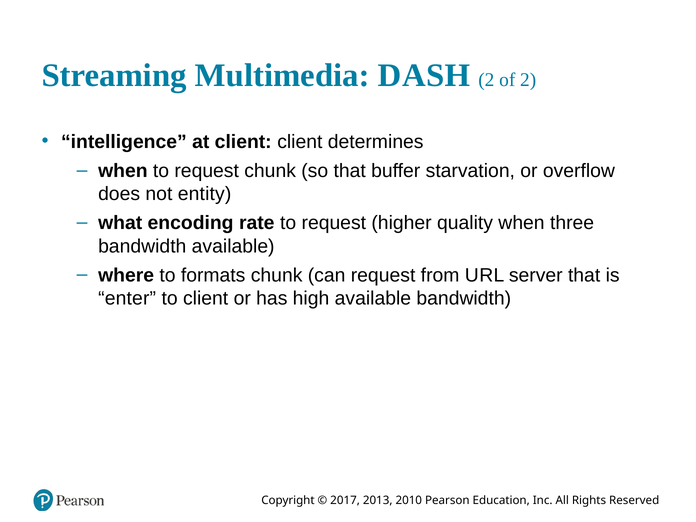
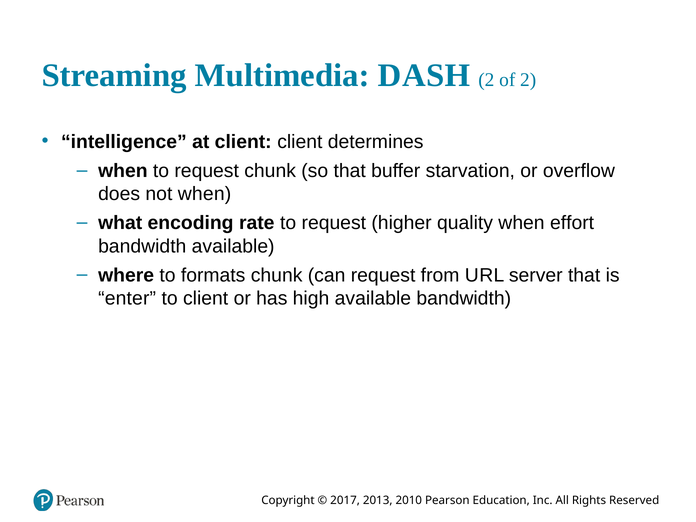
not entity: entity -> when (205, 194)
three: three -> effort (572, 223)
